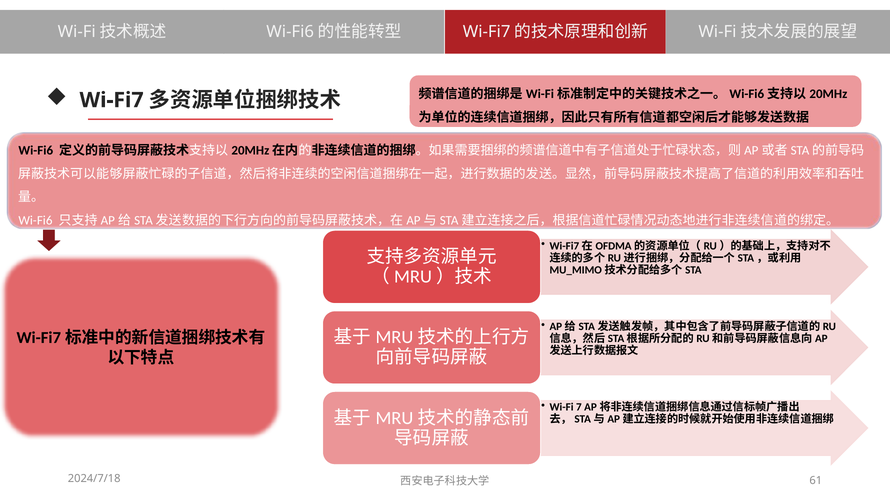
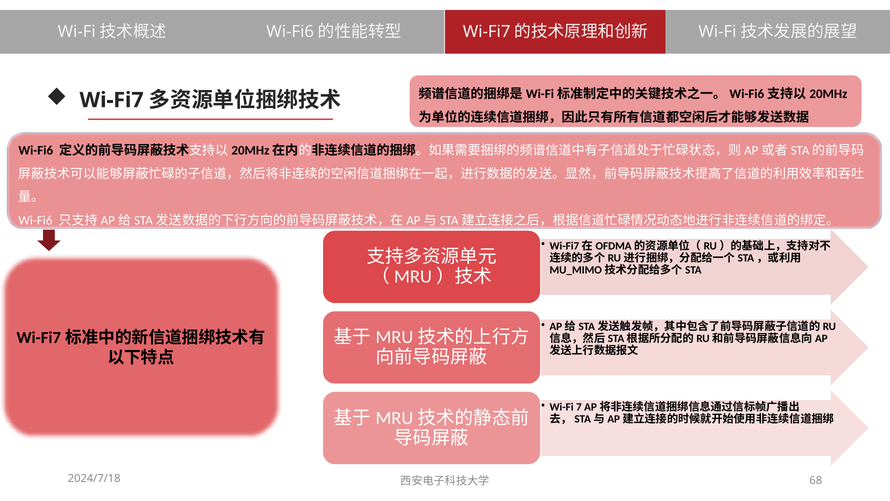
61: 61 -> 68 (816, 480)
